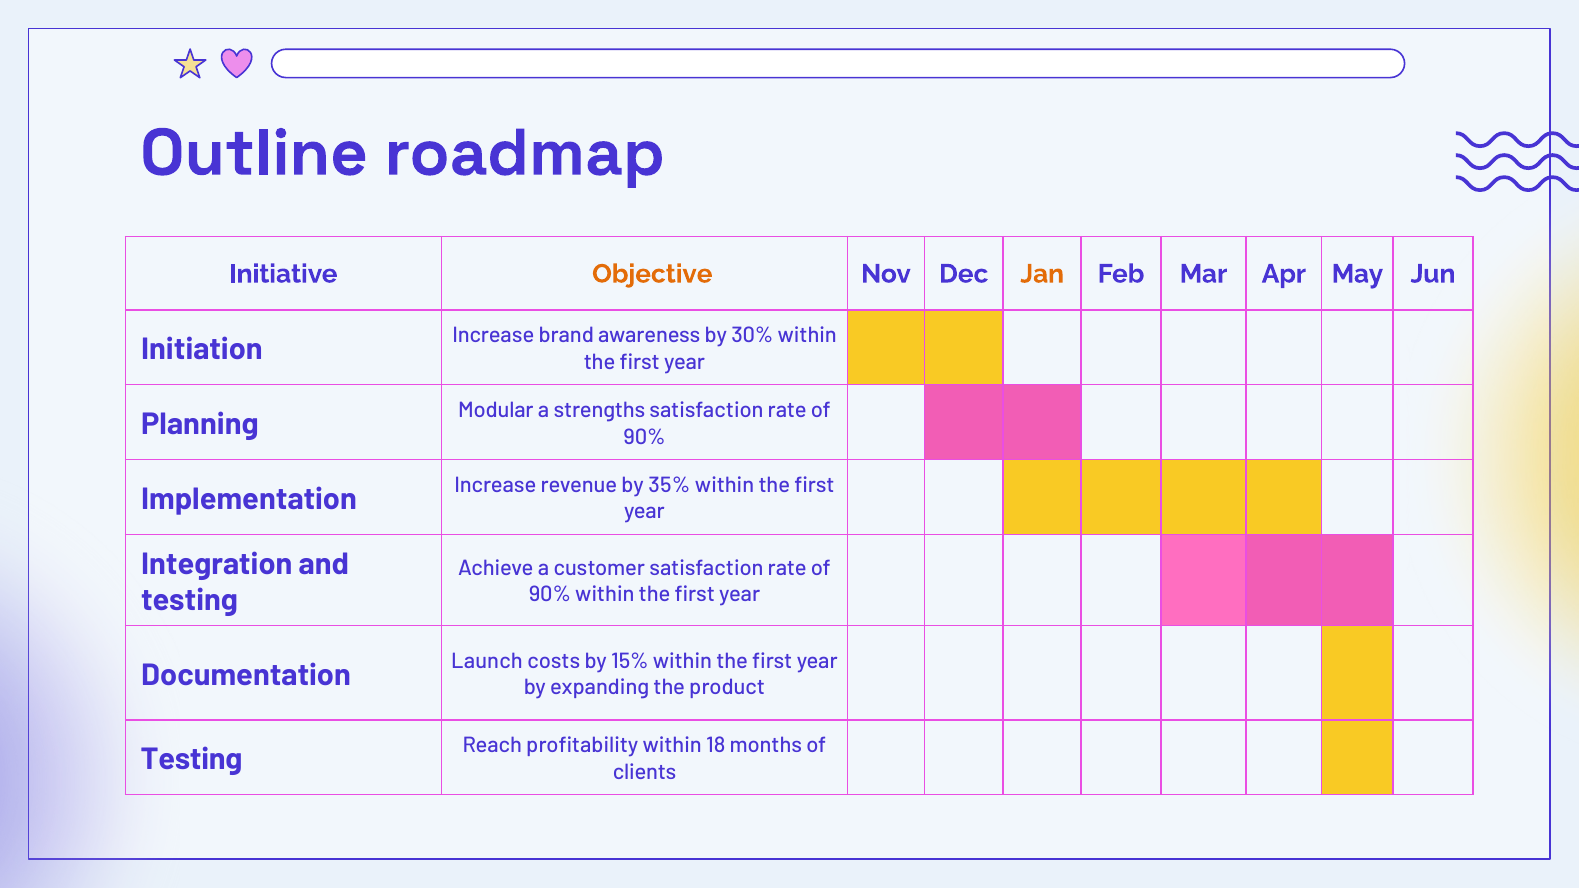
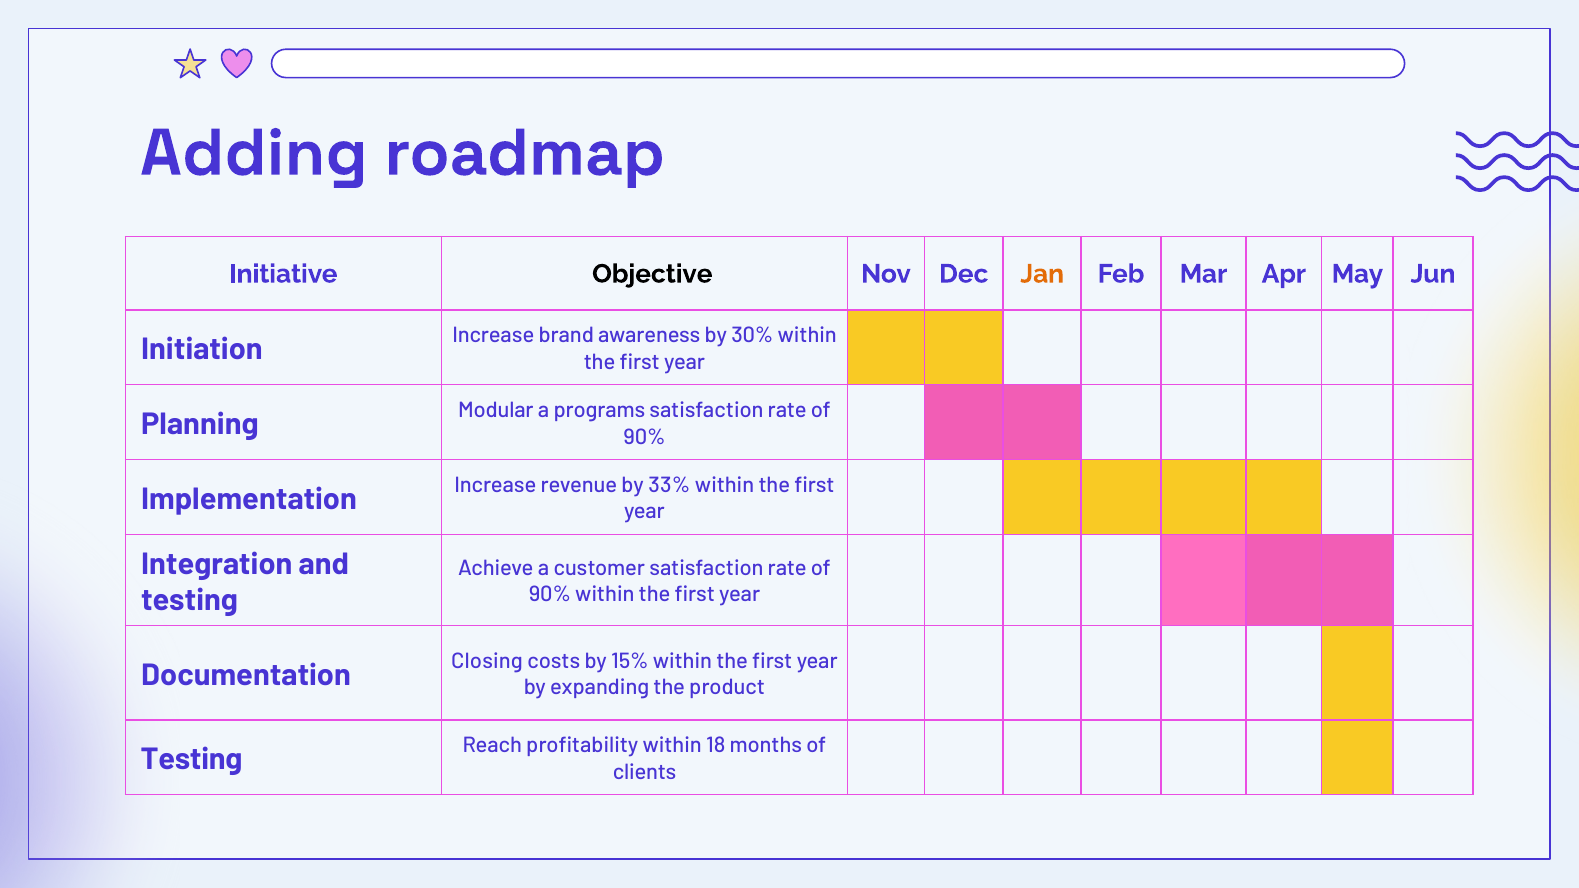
Outline: Outline -> Adding (254, 153)
Objective colour: orange -> black (652, 274)
strengths: strengths -> programs (599, 411)
35%: 35% -> 33% (669, 485)
Launch: Launch -> Closing (487, 661)
